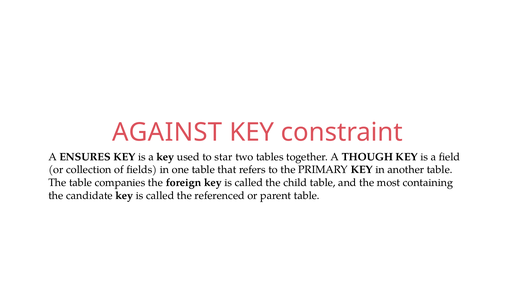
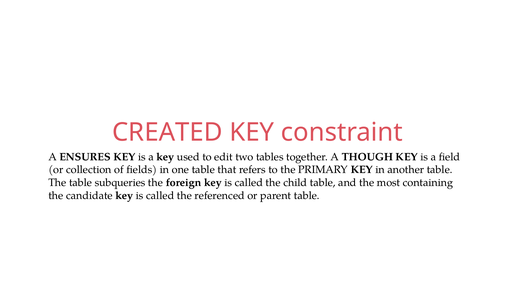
AGAINST: AGAINST -> CREATED (167, 132)
star: star -> edit (223, 157)
companies: companies -> subqueries (120, 182)
